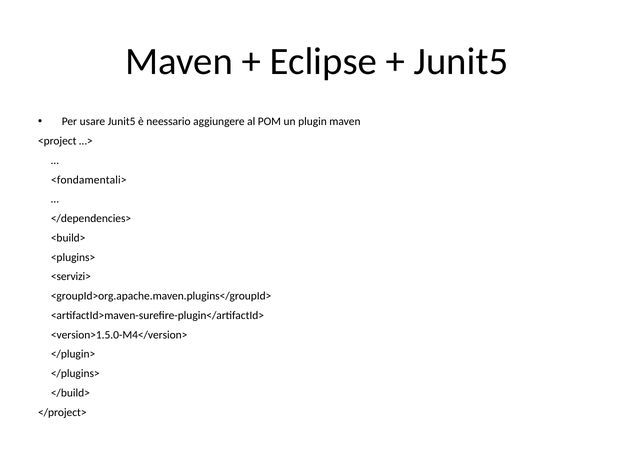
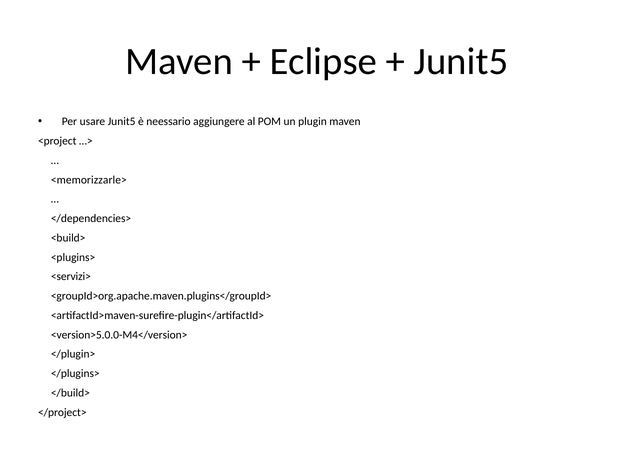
<fondamentali>: <fondamentali> -> <memorizzarle> (89, 180)
<version>1.5.0-M4</version>: <version>1.5.0-M4</version> -> <version>5.0.0-M4</version> (119, 335)
